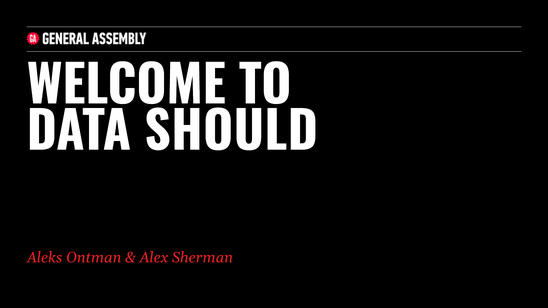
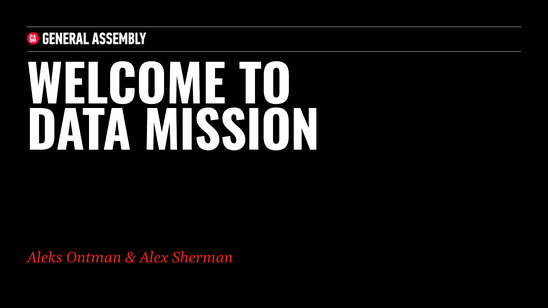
SHOULD: SHOULD -> MISSION (232, 133)
